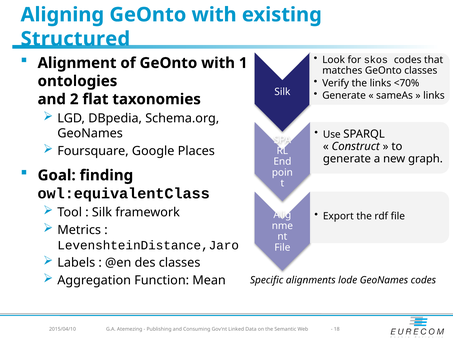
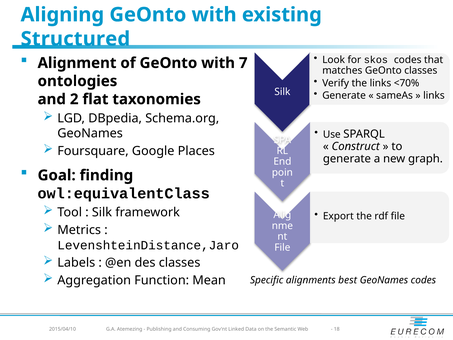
1: 1 -> 7 (243, 63)
lode: lode -> best (348, 280)
